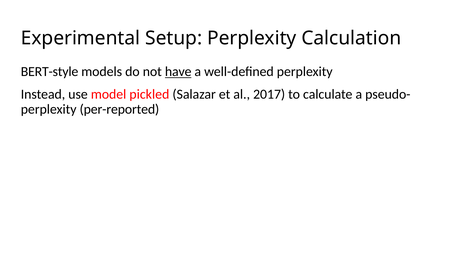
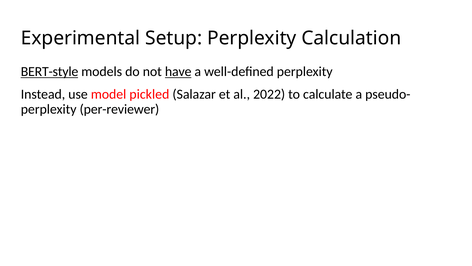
BERT-style underline: none -> present (50, 72)
2017: 2017 -> 2022 (269, 94)
per-reported: per-reported -> per-reviewer (119, 109)
